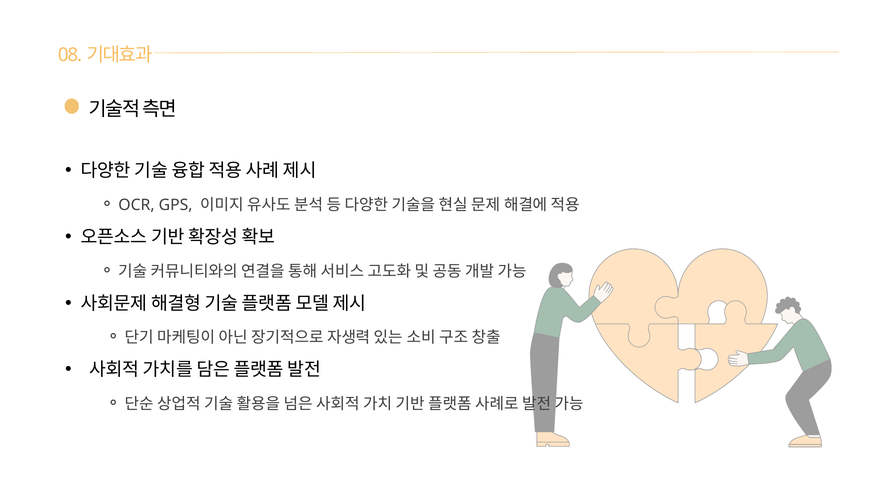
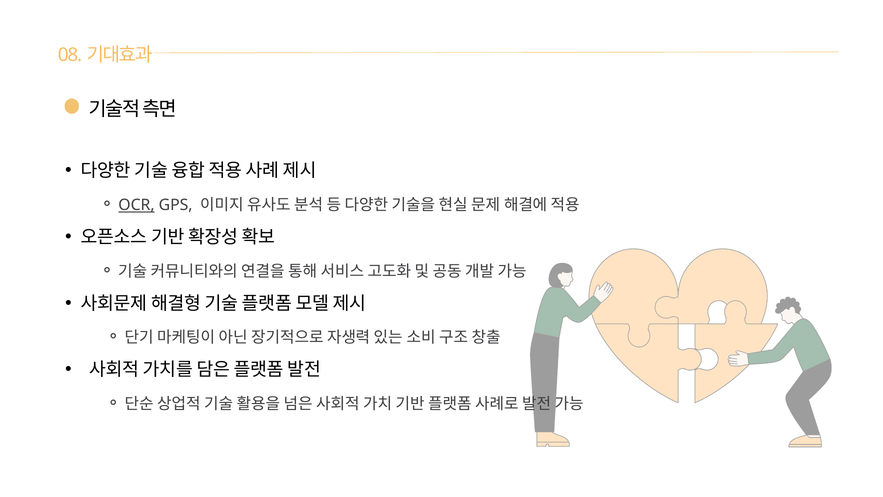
OCR underline: none -> present (136, 205)
